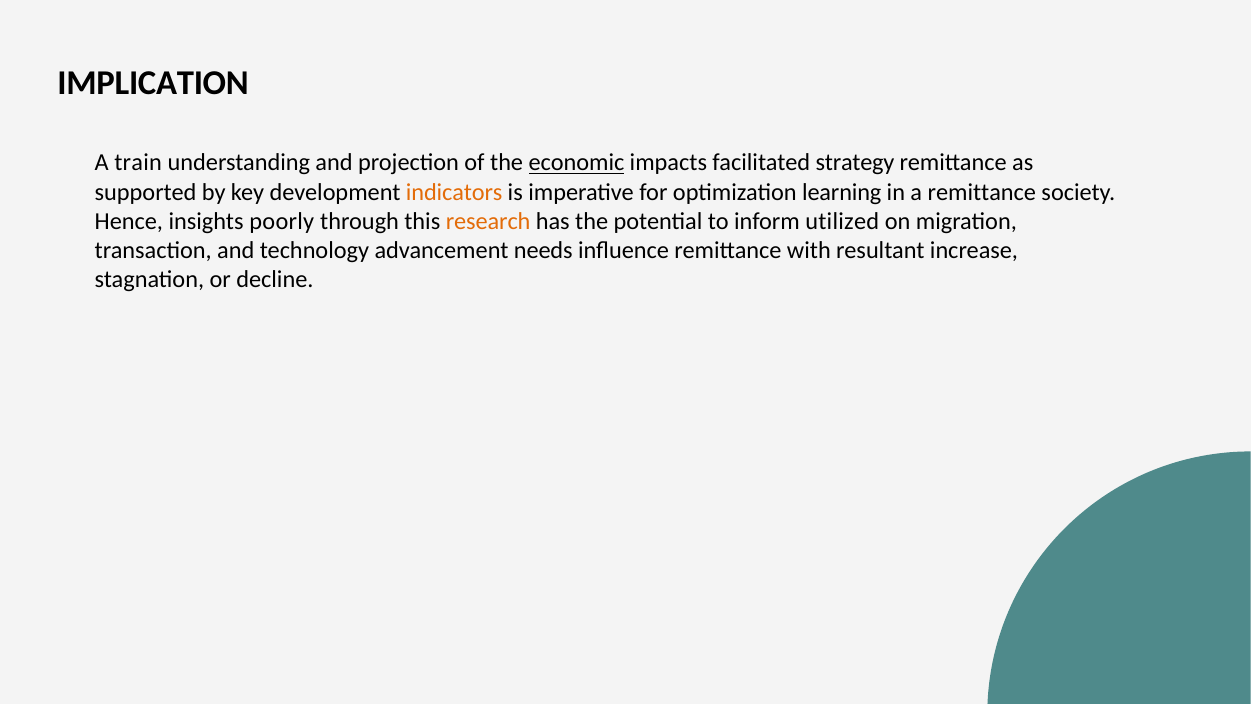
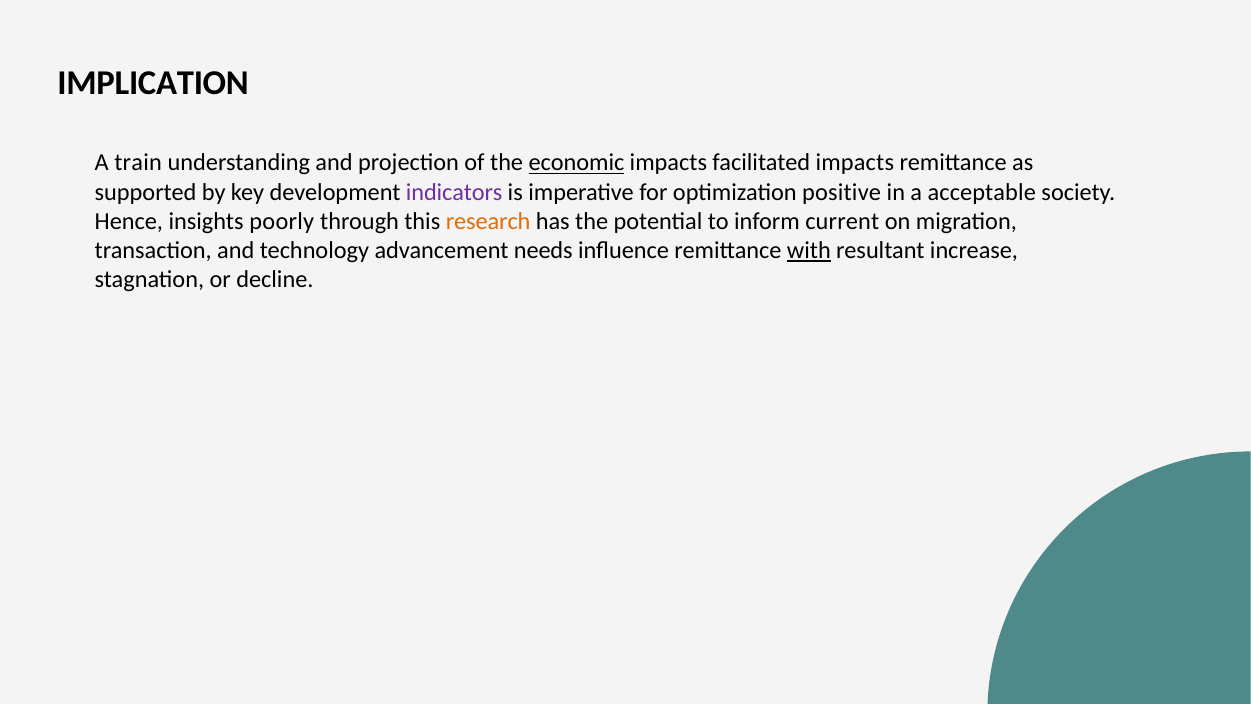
facilitated strategy: strategy -> impacts (855, 163)
indicators colour: orange -> purple (454, 192)
learning: learning -> positive (842, 192)
a remittance: remittance -> acceptable (982, 192)
utilized: utilized -> current (842, 221)
with underline: none -> present (809, 250)
